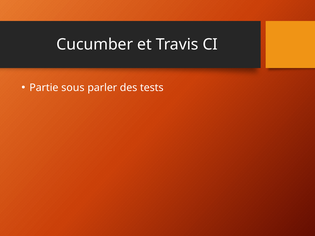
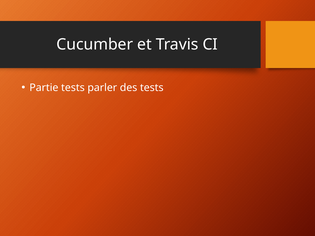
Partie sous: sous -> tests (73, 88)
